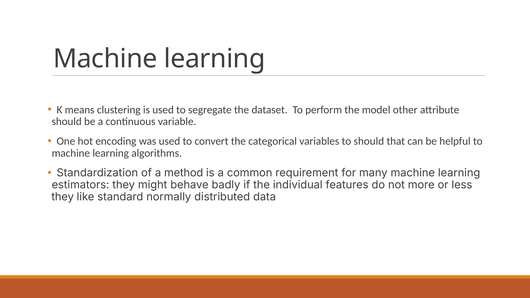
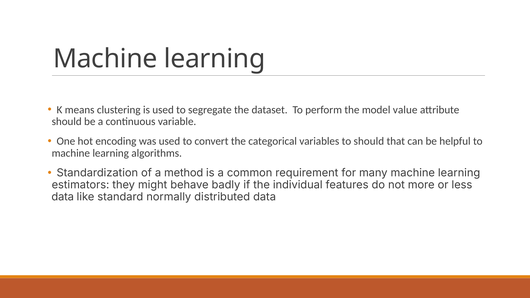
other: other -> value (405, 110)
they: they -> data (63, 197)
